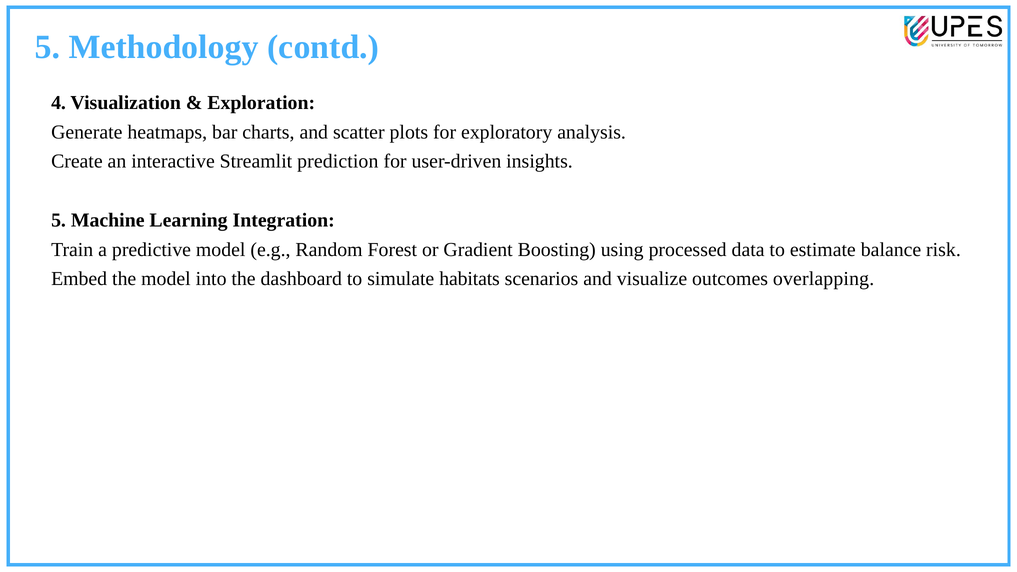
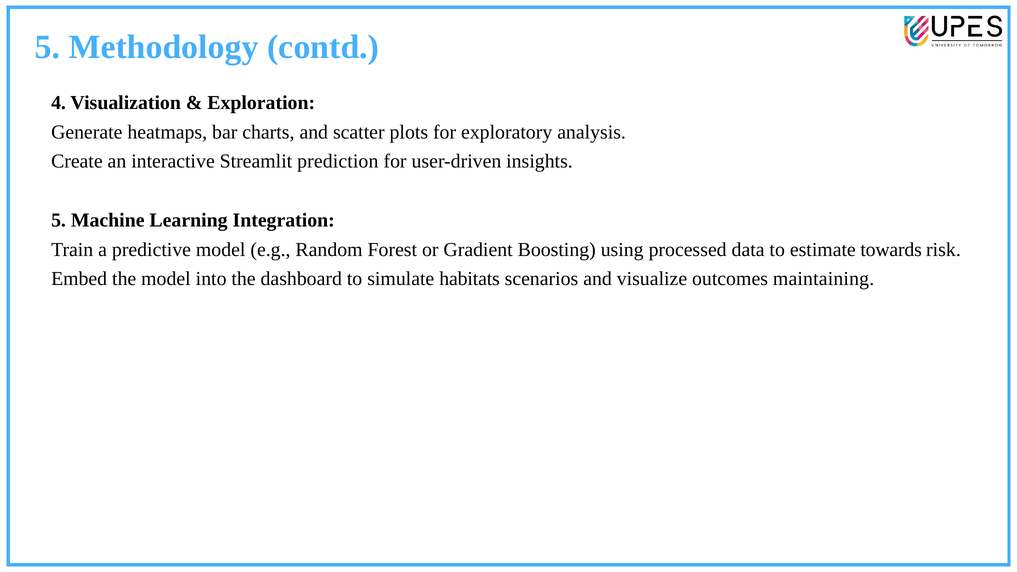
balance: balance -> towards (891, 250)
overlapping: overlapping -> maintaining (824, 279)
